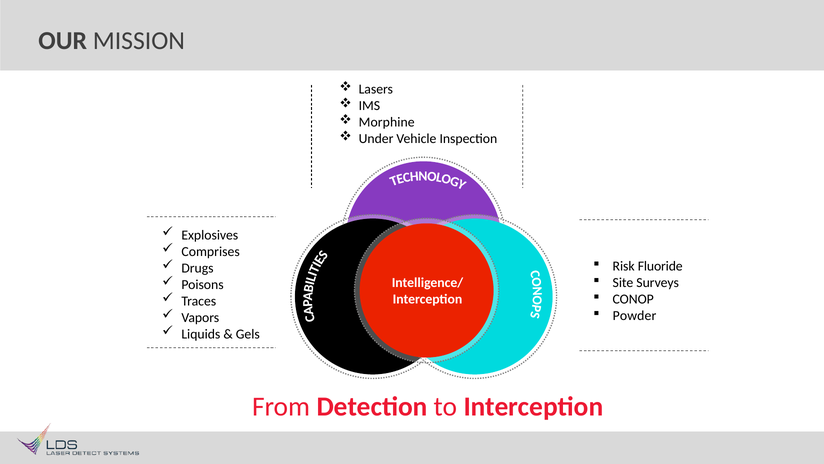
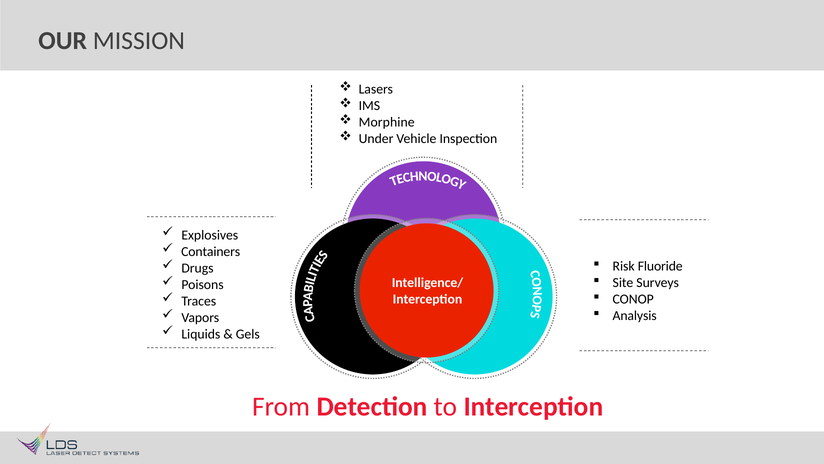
Comprises: Comprises -> Containers (211, 251)
Powder: Powder -> Analysis (635, 315)
